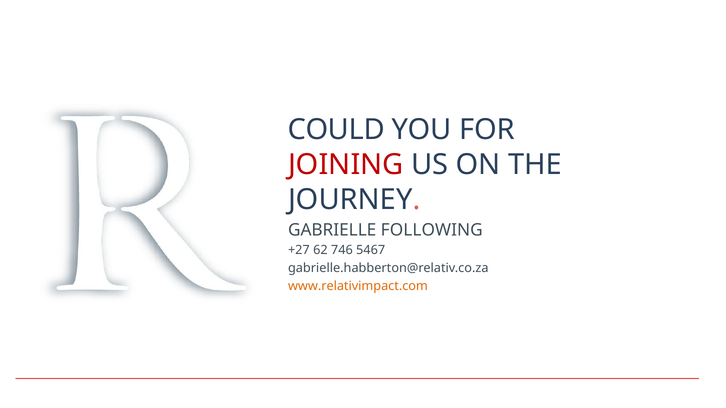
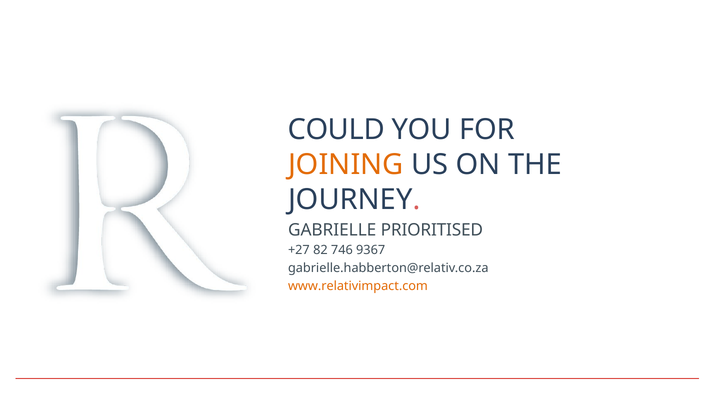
JOINING colour: red -> orange (346, 165)
FOLLOWING: FOLLOWING -> PRIORITISED (432, 230)
62: 62 -> 82 (320, 251)
5467: 5467 -> 9367 (371, 251)
